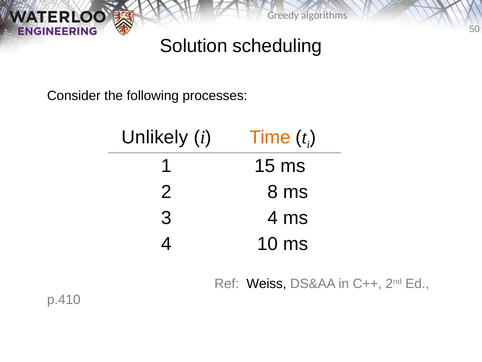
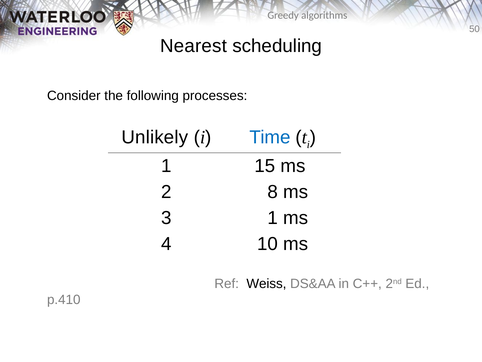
Solution: Solution -> Nearest (194, 46)
Time colour: orange -> blue (270, 137)
3 4: 4 -> 1 (273, 218)
